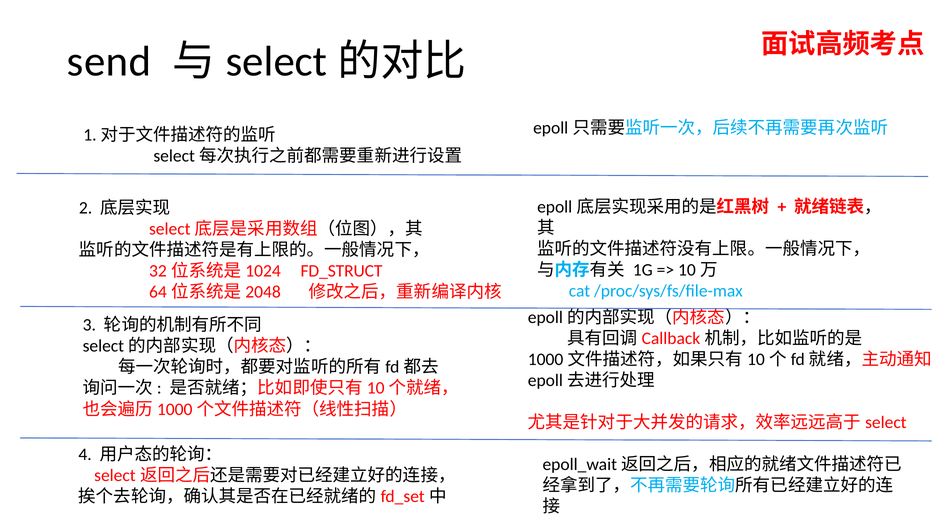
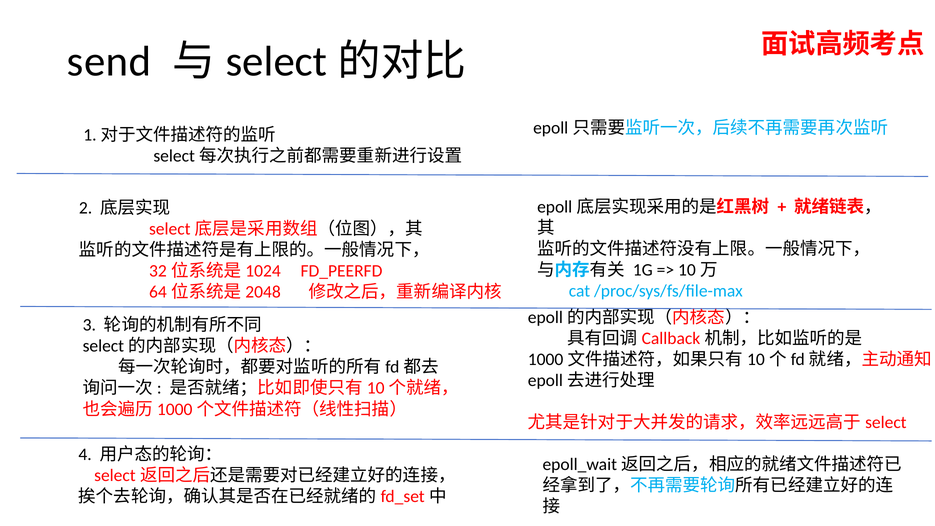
FD_STRUCT: FD_STRUCT -> FD_PEERFD (341, 271)
